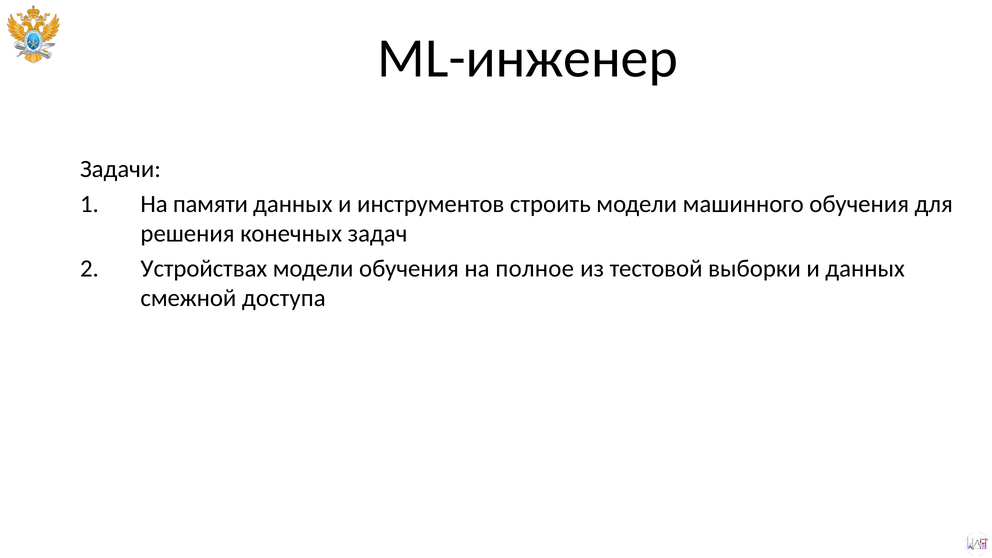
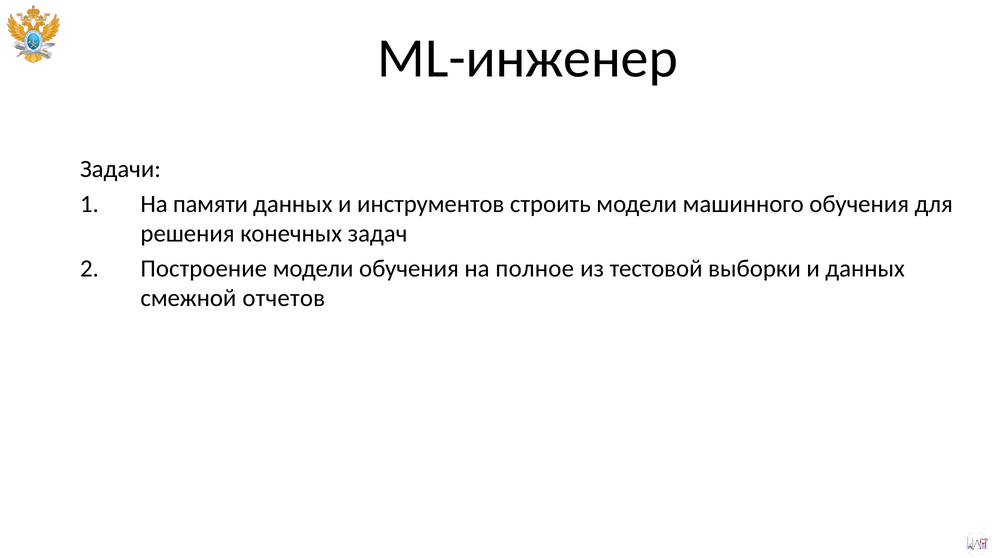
Устройствах: Устройствах -> Построение (204, 268)
доступа: доступа -> отчетов (284, 298)
